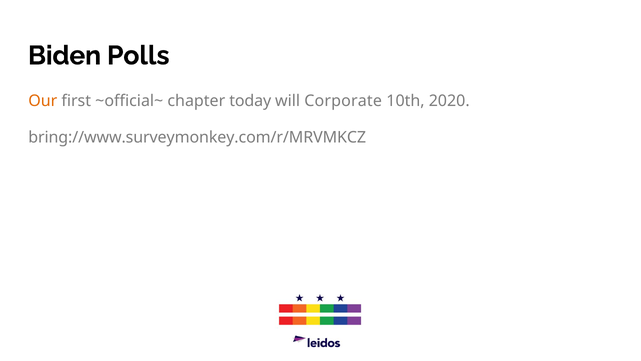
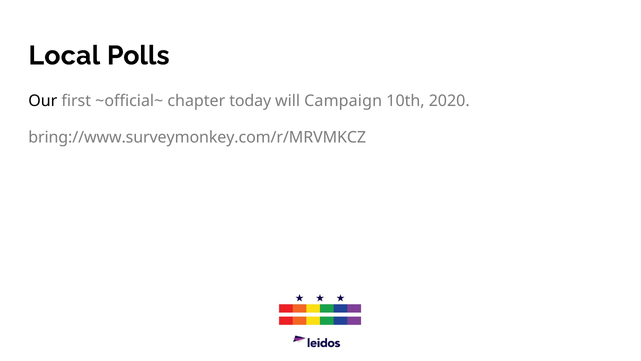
Biden: Biden -> Local (64, 55)
Our colour: orange -> black (43, 101)
Corporate: Corporate -> Campaign (343, 101)
